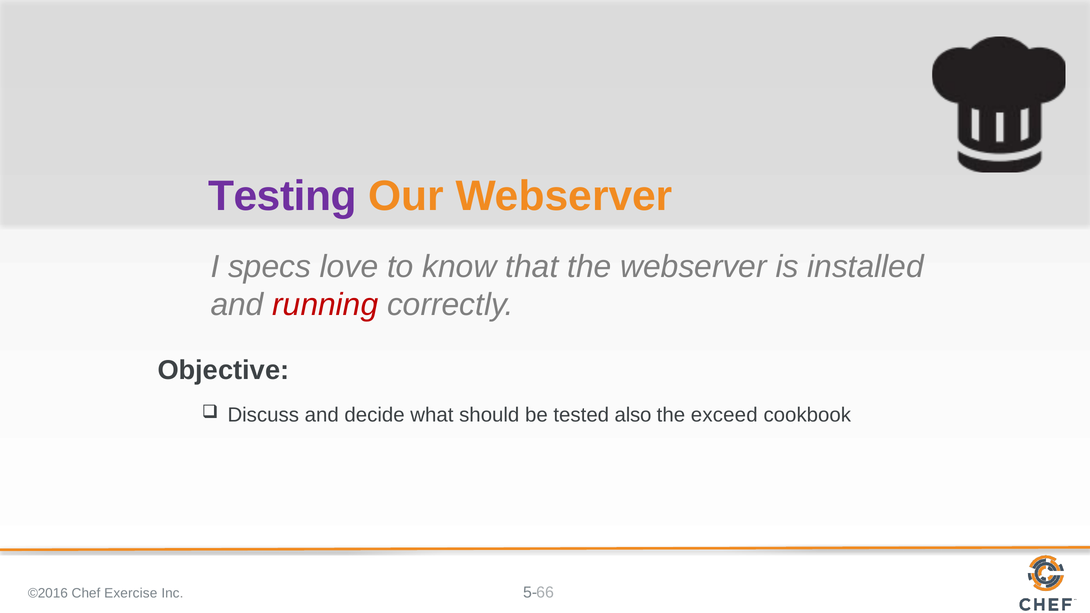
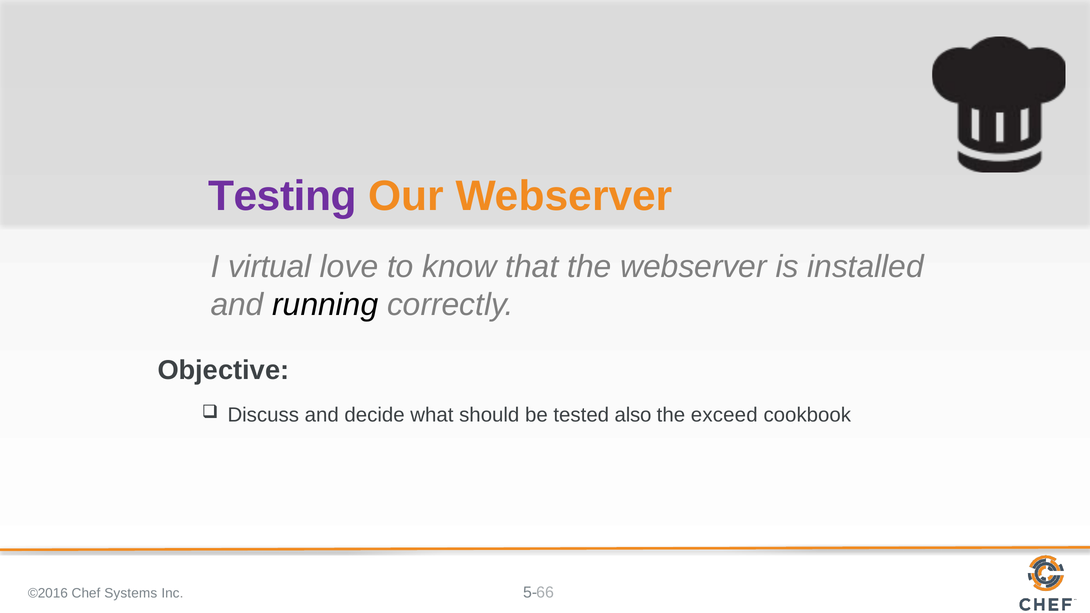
specs: specs -> virtual (270, 267)
running colour: red -> black (325, 305)
Exercise: Exercise -> Systems (131, 593)
